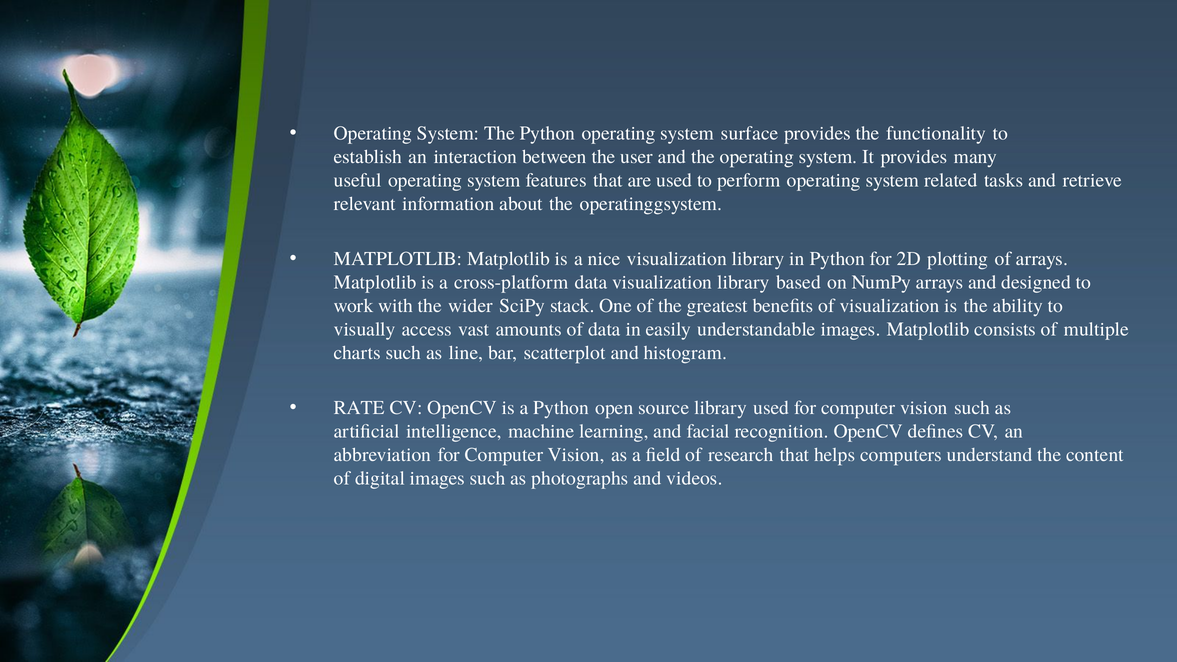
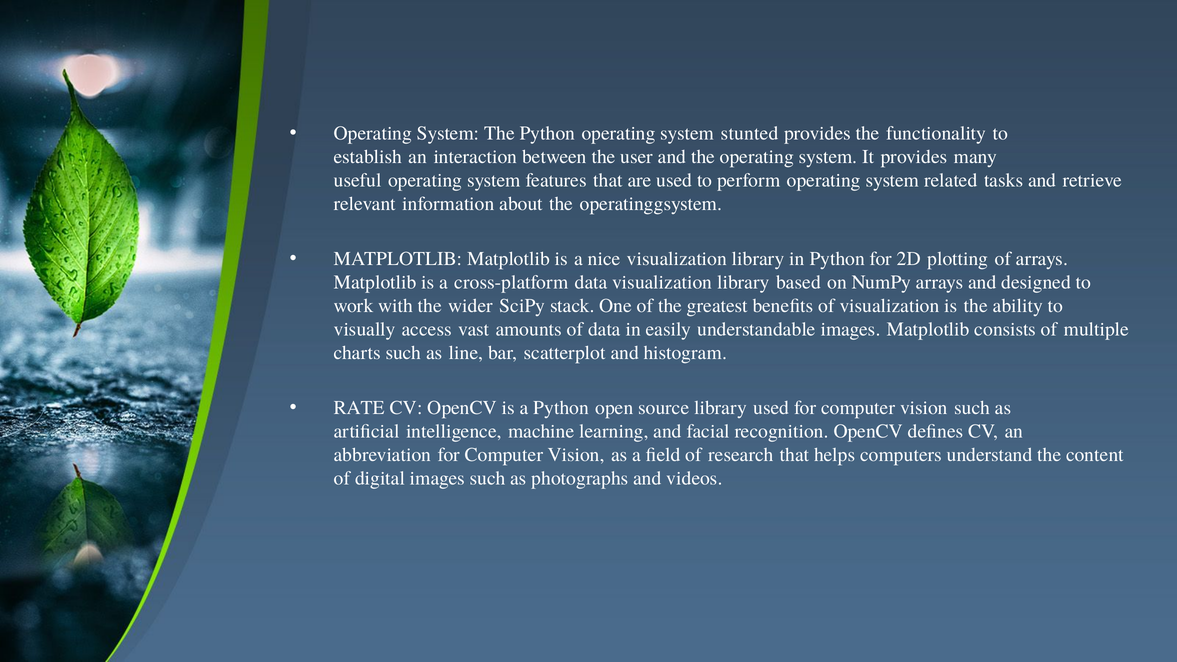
surface: surface -> stunted (750, 133)
